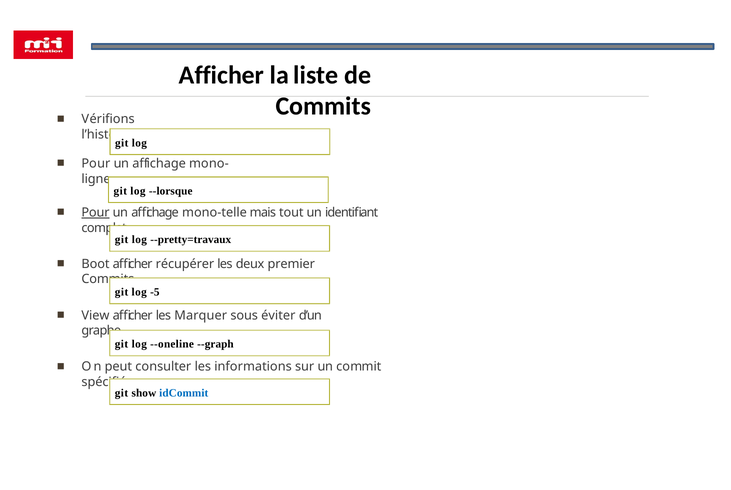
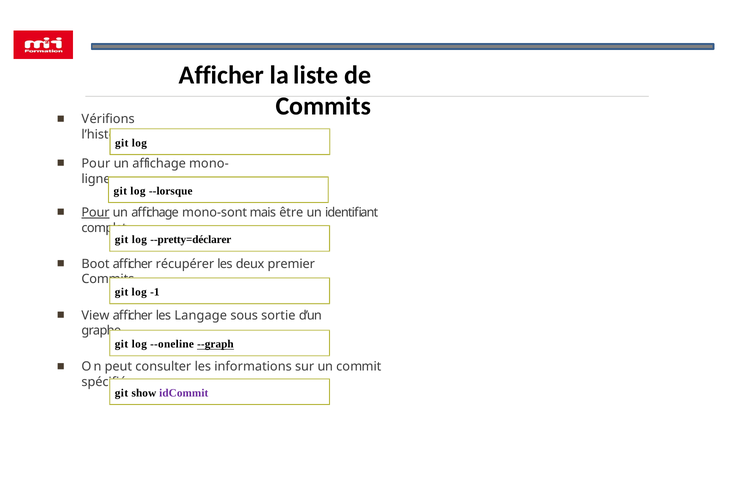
mono-telle: mono-telle -> mono-sont (215, 212)
tout: tout -> être (291, 212)
--pretty=travaux: --pretty=travaux -> --pretty=déclarer (191, 240)
-5: -5 -> -1 (155, 292)
Marquer: Marquer -> Langage (201, 315)
éviter: éviter -> sortie (278, 315)
--graph underline: none -> present (215, 344)
idCommit colour: blue -> purple (184, 393)
